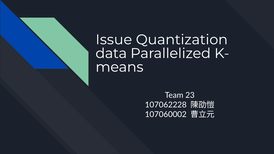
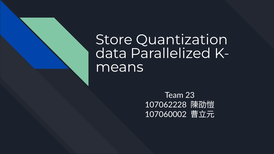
Issue: Issue -> Store (114, 40)
